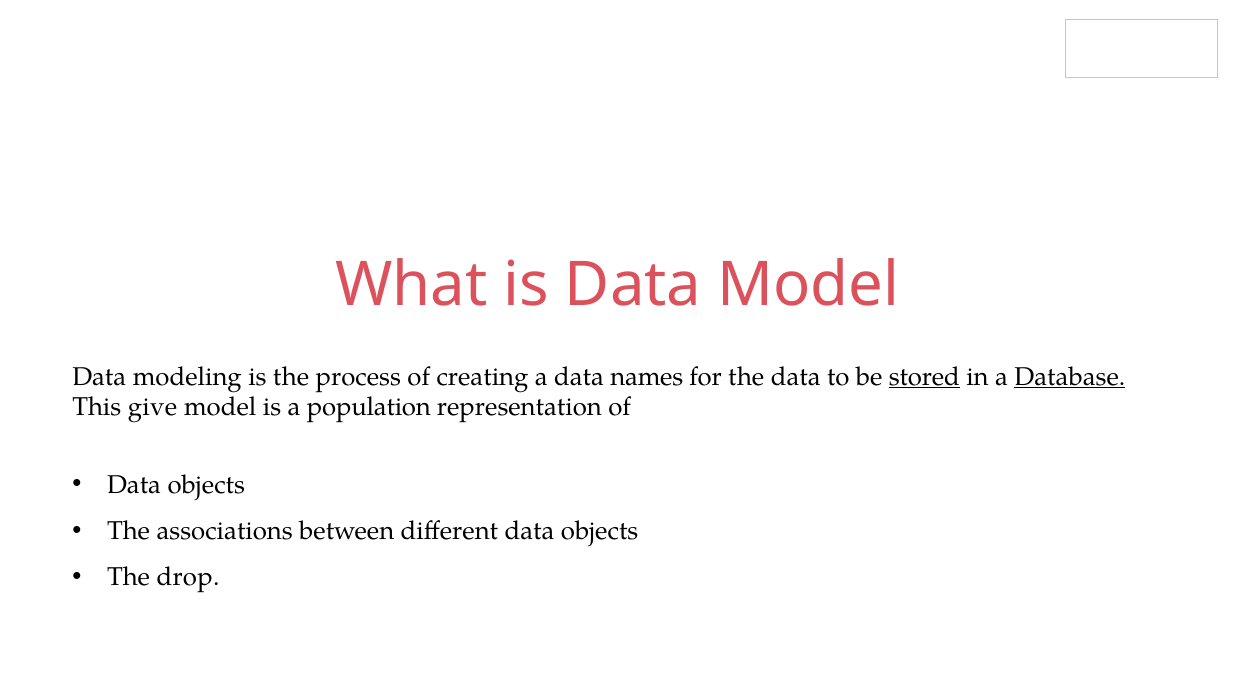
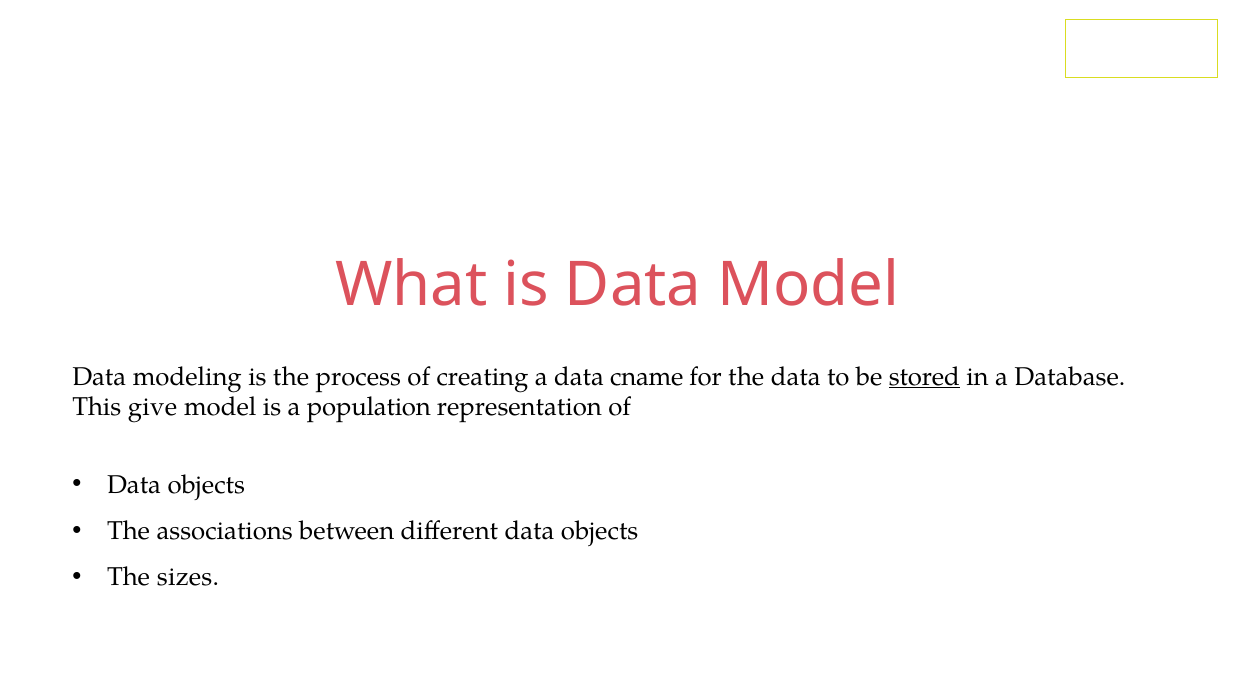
names: names -> cname (647, 376)
Database underline: present -> none (1070, 376)
drop: drop -> sizes (188, 577)
